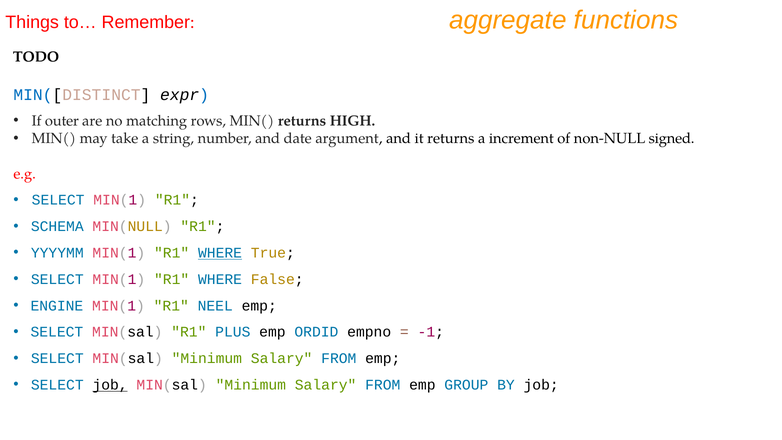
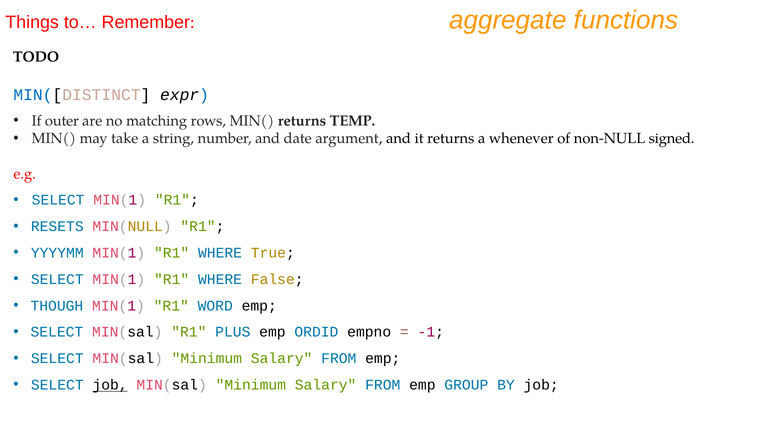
HIGH: HIGH -> TEMP (352, 121)
increment: increment -> whenever (521, 138)
SCHEMA: SCHEMA -> RESETS (57, 226)
WHERE underline: present -> none (220, 253)
ENGINE: ENGINE -> THOUGH (57, 306)
NEEL: NEEL -> WORD (215, 306)
